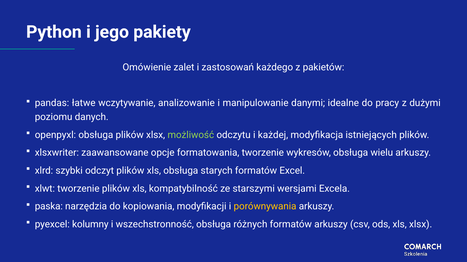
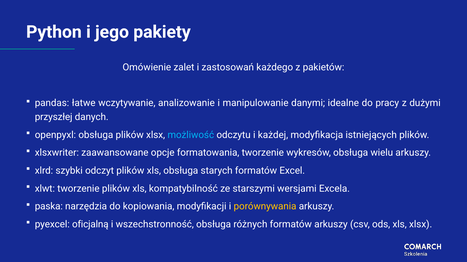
poziomu: poziomu -> przyszłej (54, 117)
możliwość colour: light green -> light blue (191, 135)
kolumny: kolumny -> oficjalną (90, 225)
